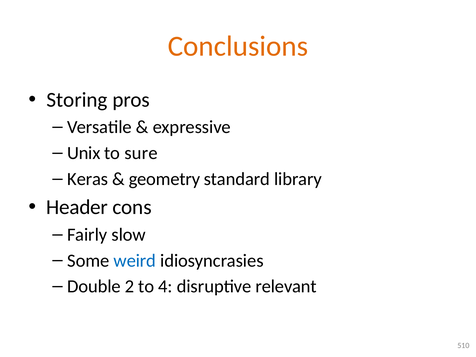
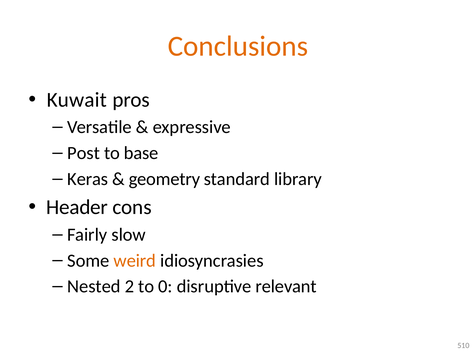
Storing: Storing -> Kuwait (77, 100)
Unix: Unix -> Post (84, 153)
sure: sure -> base (141, 153)
weird colour: blue -> orange (135, 261)
Double: Double -> Nested (94, 286)
4: 4 -> 0 (165, 286)
